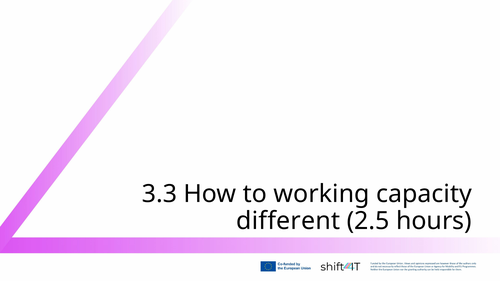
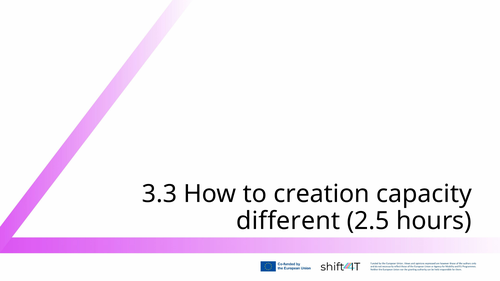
working: working -> creation (322, 194)
